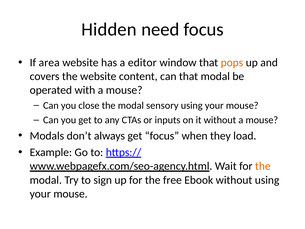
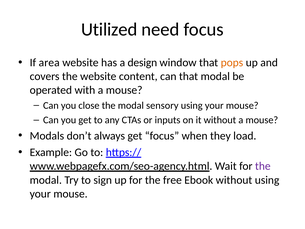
Hidden: Hidden -> Utilized (109, 30)
editor: editor -> design (142, 63)
the colour: orange -> purple (263, 166)
